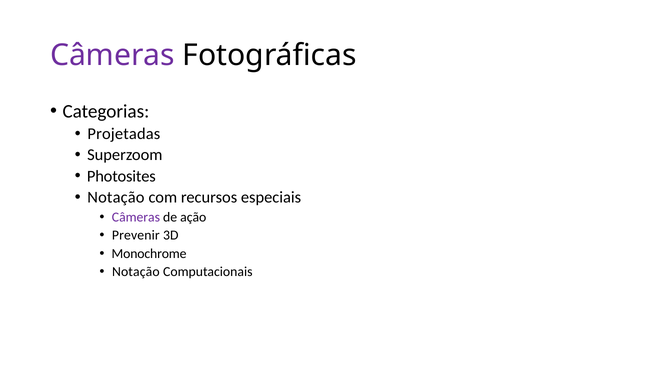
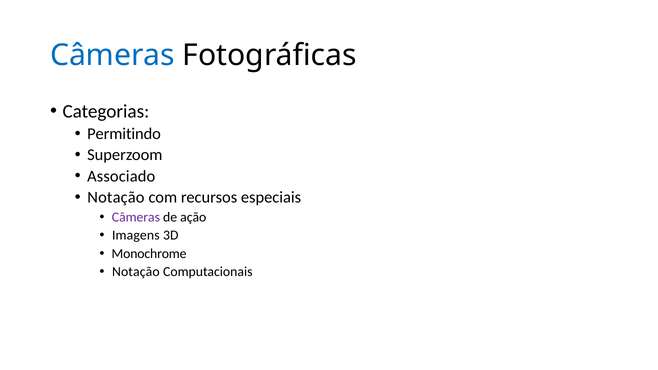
Câmeras colour: purple -> blue (112, 55)
Projetadas: Projetadas -> Permitindo (124, 134)
Photosites: Photosites -> Associado (121, 176)
Prevenir: Prevenir -> Imagens (136, 235)
